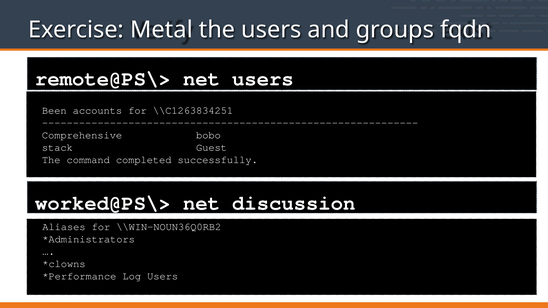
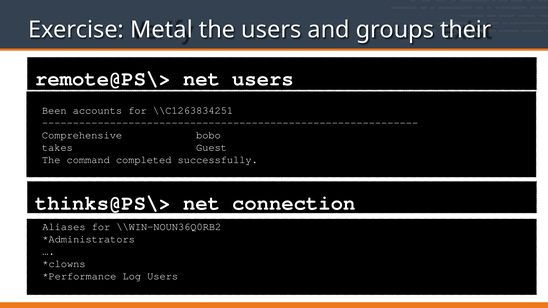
fqdn: fqdn -> their (466, 30)
stack: stack -> takes (57, 147)
worked@PS\>: worked@PS\> -> thinks@PS\> (103, 203)
discussion: discussion -> connection (294, 203)
